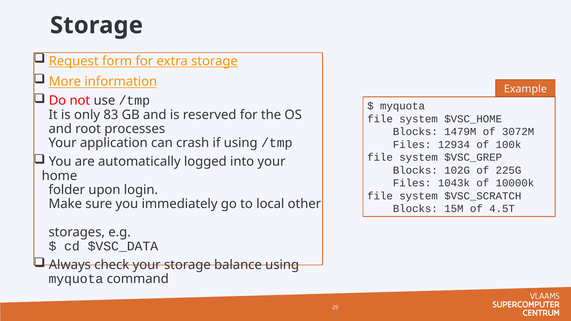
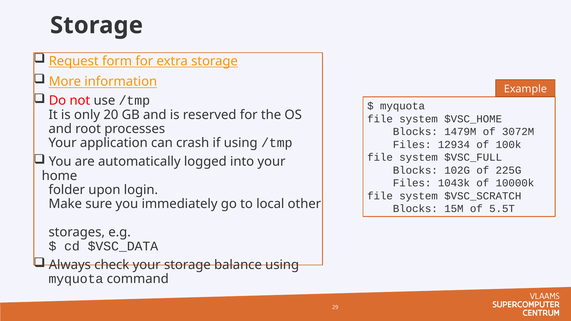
83: 83 -> 20 (111, 115)
$VSC_GREP: $VSC_GREP -> $VSC_FULL (473, 157)
4.5T: 4.5T -> 5.5T (502, 209)
